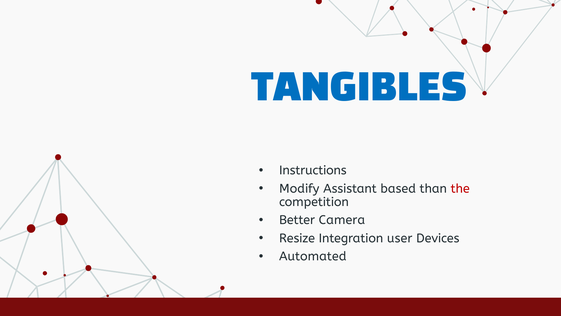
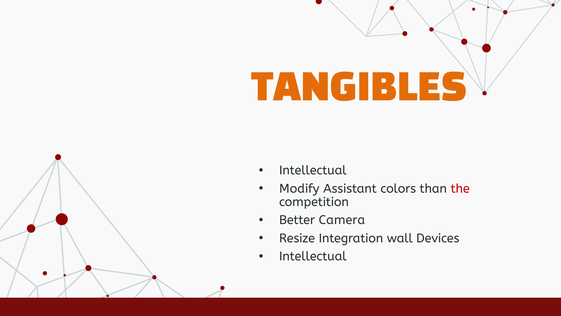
TANGIBLES colour: blue -> orange (359, 88)
Instructions: Instructions -> Intellectual (313, 170)
based: based -> colors (398, 188)
user: user -> wall (400, 238)
Automated: Automated -> Intellectual (313, 256)
